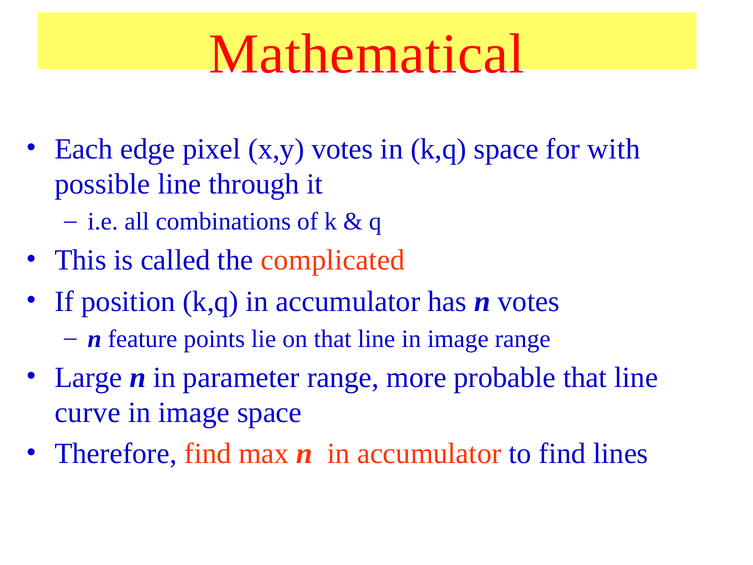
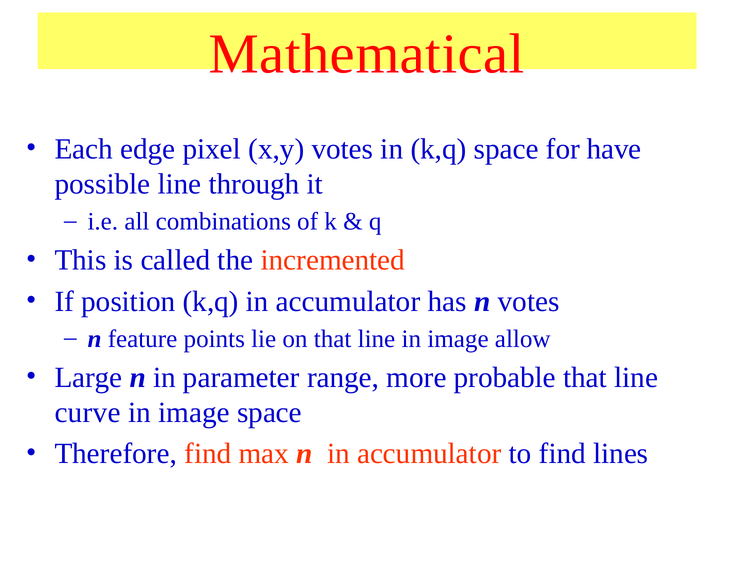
with: with -> have (614, 149)
complicated: complicated -> incremented (333, 260)
image range: range -> allow (523, 339)
